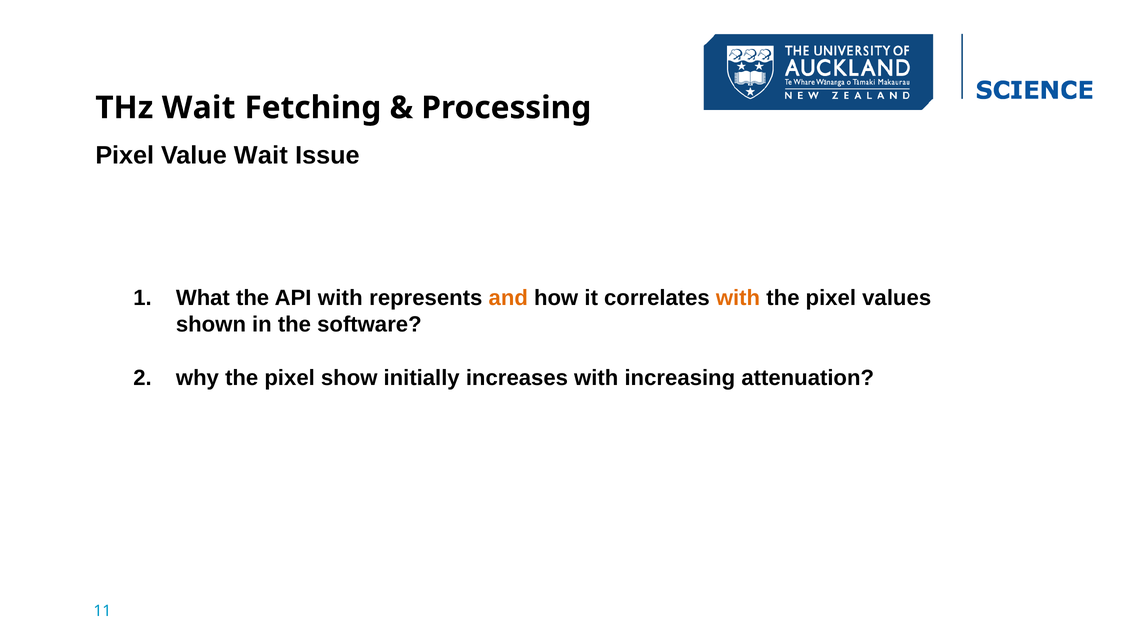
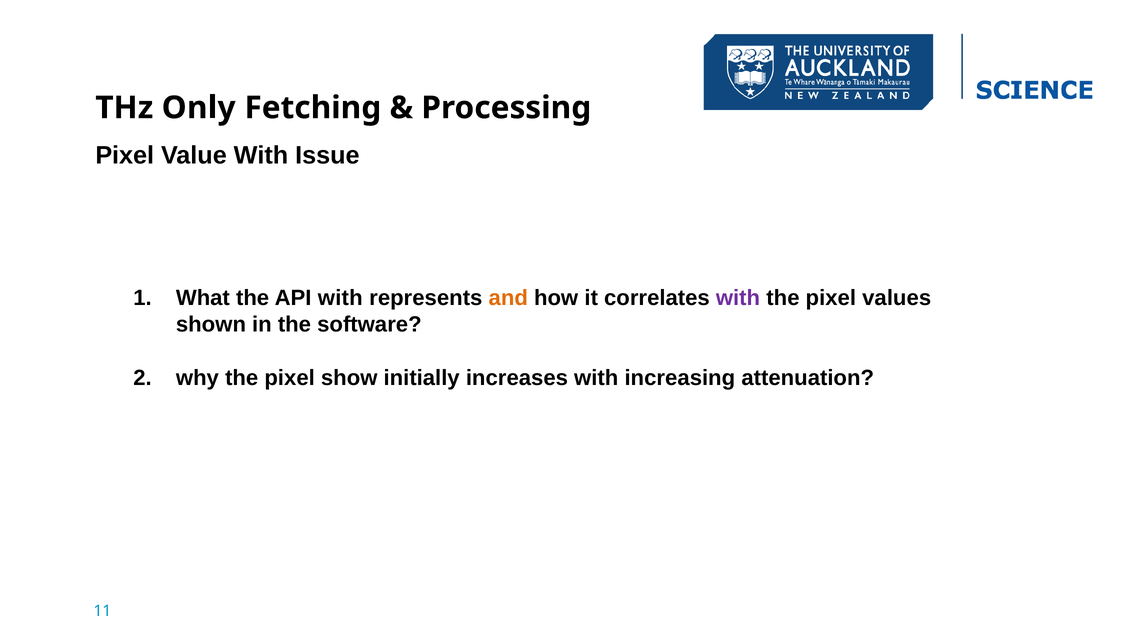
THz Wait: Wait -> Only (199, 108)
Value Wait: Wait -> With (261, 155)
with colour: orange -> purple (738, 298)
